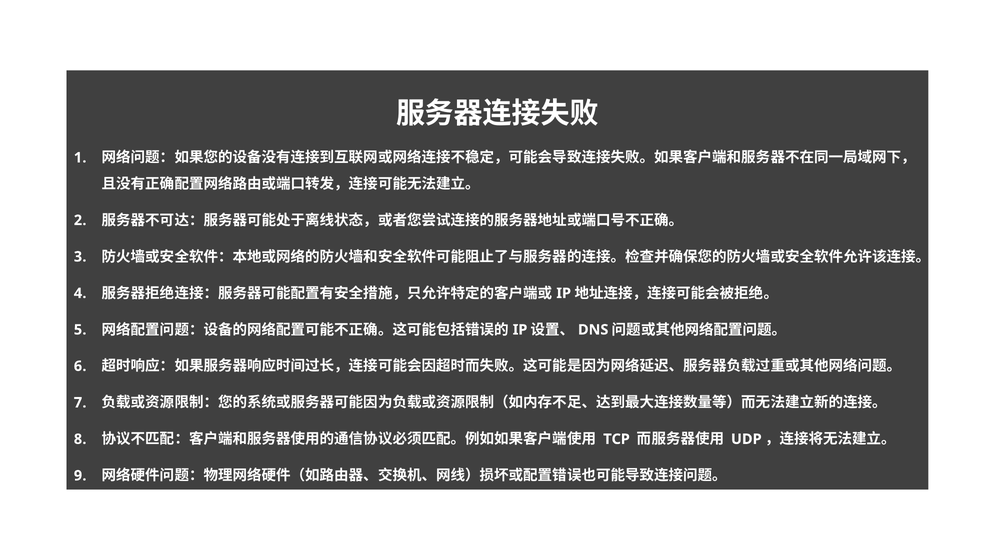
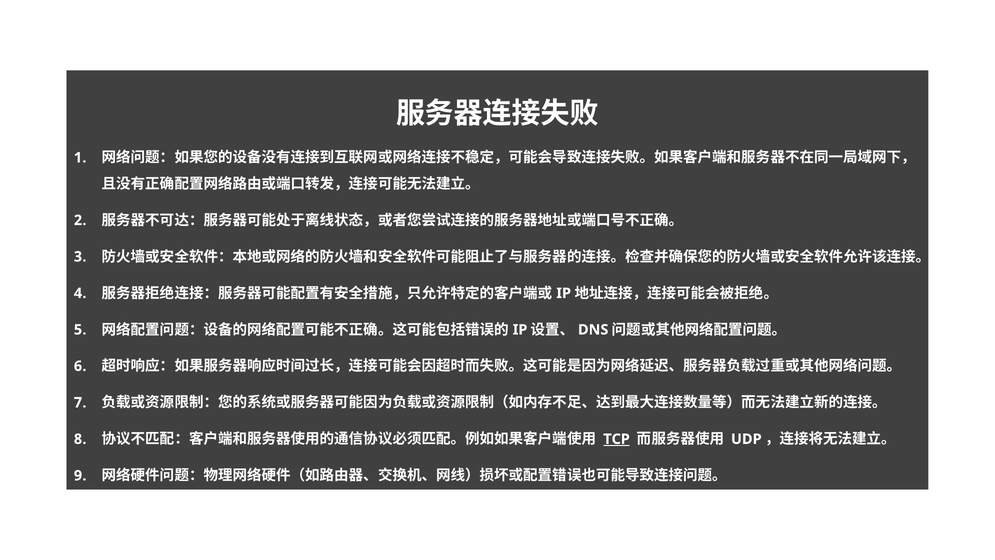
TCP underline: none -> present (617, 439)
